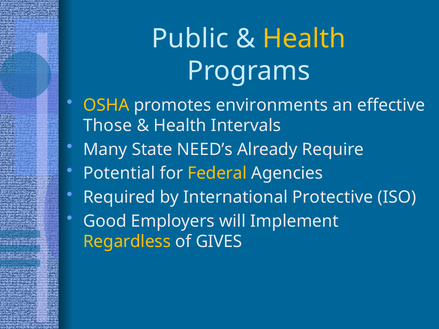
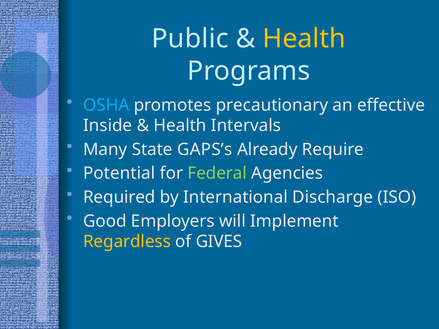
OSHA colour: yellow -> light blue (106, 105)
environments: environments -> precautionary (272, 105)
Those: Those -> Inside (108, 126)
NEED’s: NEED’s -> GAPS’s (205, 150)
Federal colour: yellow -> light green (217, 173)
Protective: Protective -> Discharge (333, 197)
